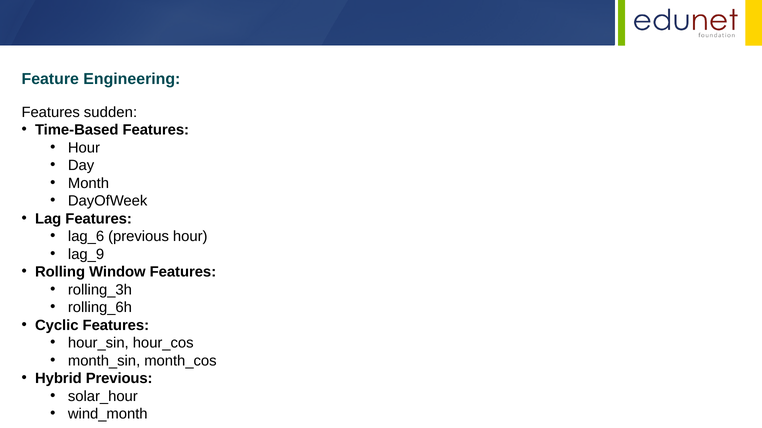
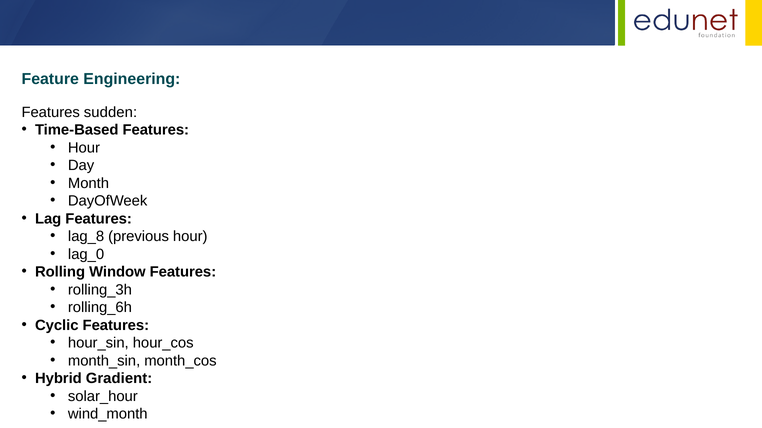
lag_6: lag_6 -> lag_8 (86, 237)
lag_9: lag_9 -> lag_0 (86, 254)
Hybrid Previous: Previous -> Gradient (119, 379)
